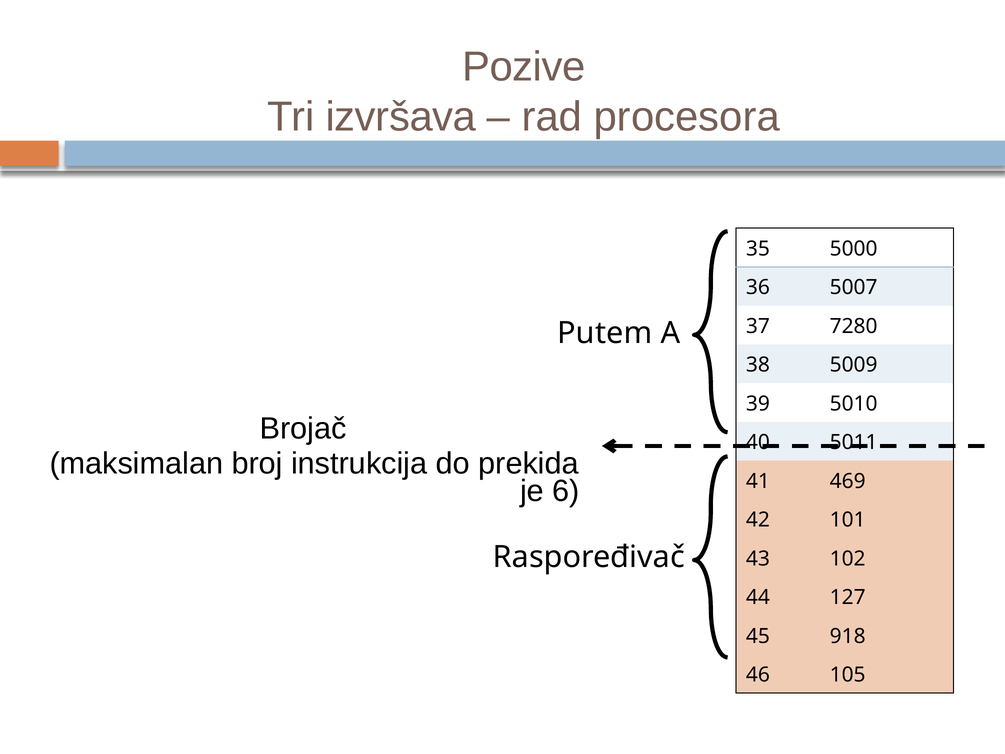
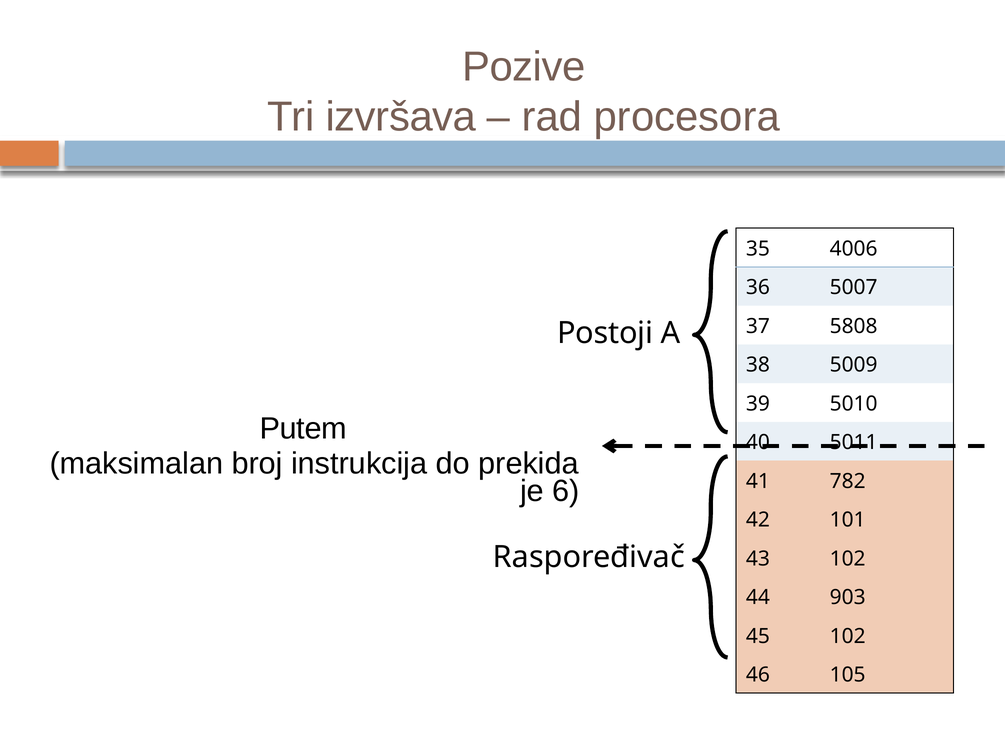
5000: 5000 -> 4006 (854, 249)
7280: 7280 -> 5808 (854, 326)
Putem: Putem -> Postoji (605, 333)
Brojač: Brojač -> Putem (303, 428)
469: 469 -> 782 (848, 481)
127: 127 -> 903 (848, 597)
45 918: 918 -> 102 (848, 636)
